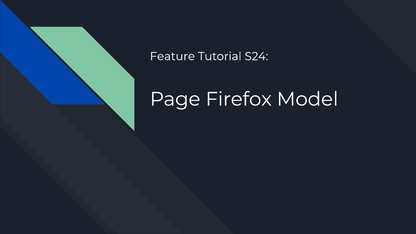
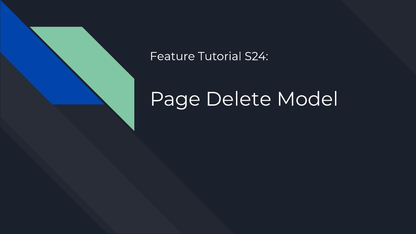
Firefox: Firefox -> Delete (239, 99)
